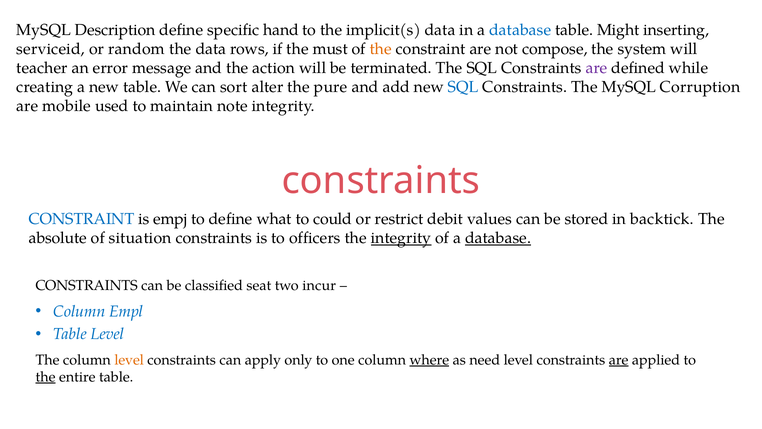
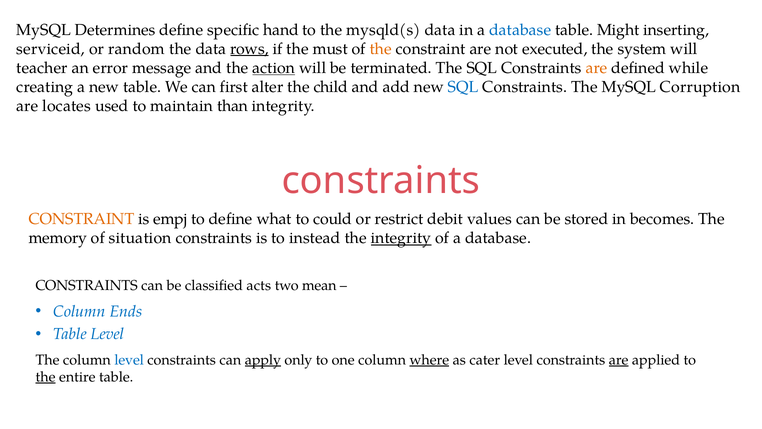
Description: Description -> Determines (115, 30)
implicit(s: implicit(s -> mysqld(s (384, 30)
rows underline: none -> present (249, 49)
compose: compose -> executed (555, 49)
action underline: none -> present (274, 68)
are colour: purple -> orange (597, 68)
sort: sort -> first (234, 87)
pure: pure -> child (331, 87)
mobile: mobile -> locates (67, 106)
note: note -> than (233, 106)
CONSTRAINT colour: blue -> orange (82, 219)
backtick: backtick -> becomes (662, 219)
absolute: absolute -> memory (58, 238)
officers: officers -> instead (315, 238)
database underline: present -> none (498, 238)
seat: seat -> acts (259, 285)
incur: incur -> mean (319, 285)
Empl: Empl -> Ends (126, 311)
level colour: orange -> blue (129, 359)
apply underline: none -> present (263, 359)
need: need -> cater (485, 359)
